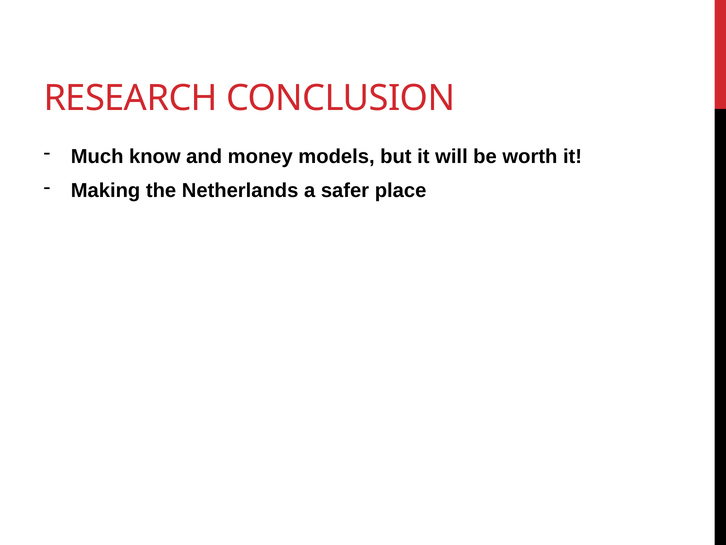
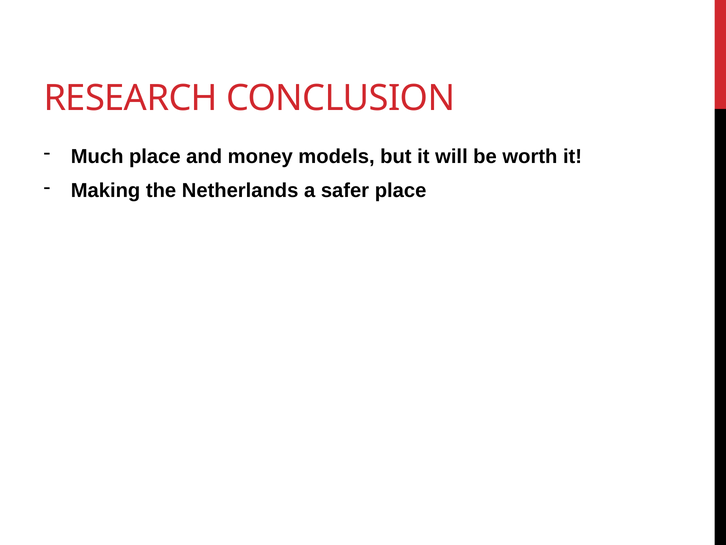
Much know: know -> place (155, 156)
